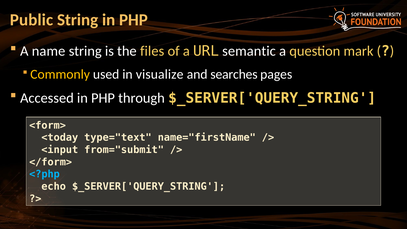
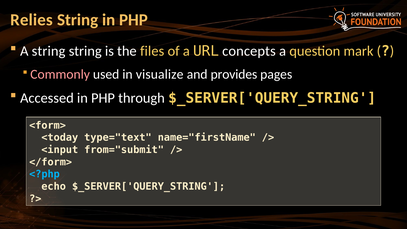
Public: Public -> Relies (31, 20)
A name: name -> string (49, 51)
semantic: semantic -> concepts (249, 51)
Commonly colour: yellow -> pink (60, 74)
searches: searches -> provides (234, 74)
